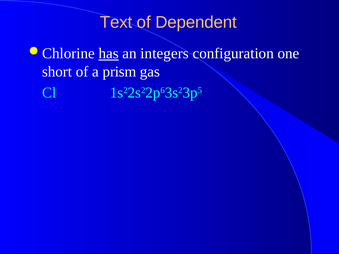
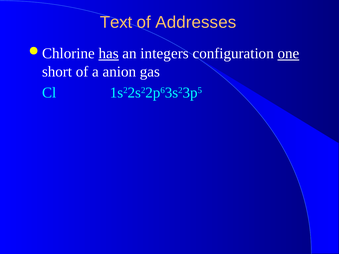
Dependent: Dependent -> Addresses (196, 22)
one underline: none -> present (288, 54)
prism: prism -> anion (119, 72)
